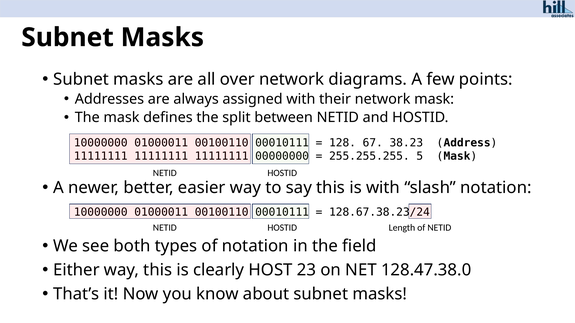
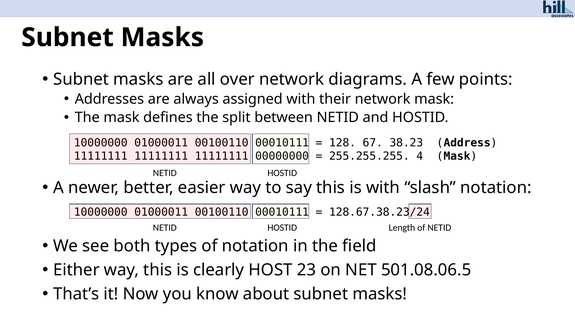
5: 5 -> 4 (420, 156)
128.47.38.0: 128.47.38.0 -> 501.08.06.5 (426, 270)
